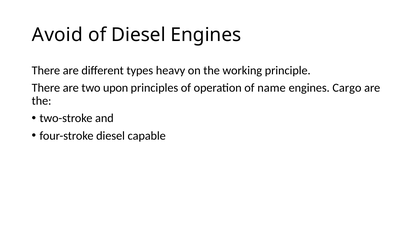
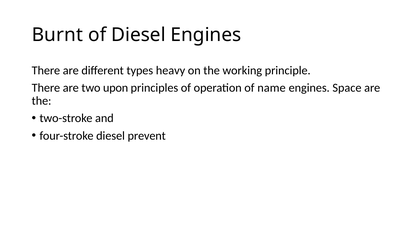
Avoid: Avoid -> Burnt (57, 35)
Cargo: Cargo -> Space (347, 88)
capable: capable -> prevent (147, 136)
